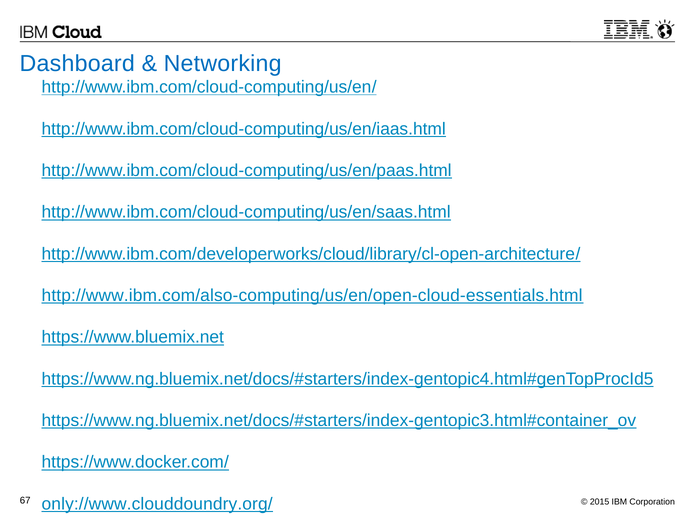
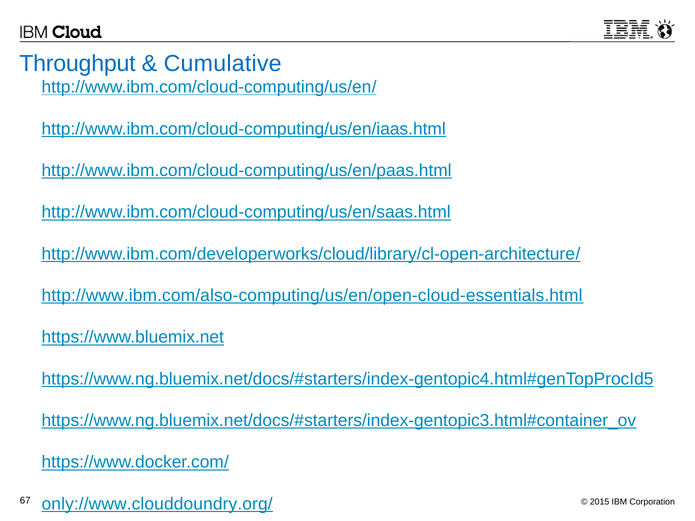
Dashboard: Dashboard -> Throughput (77, 64)
Networking: Networking -> Cumulative (223, 64)
